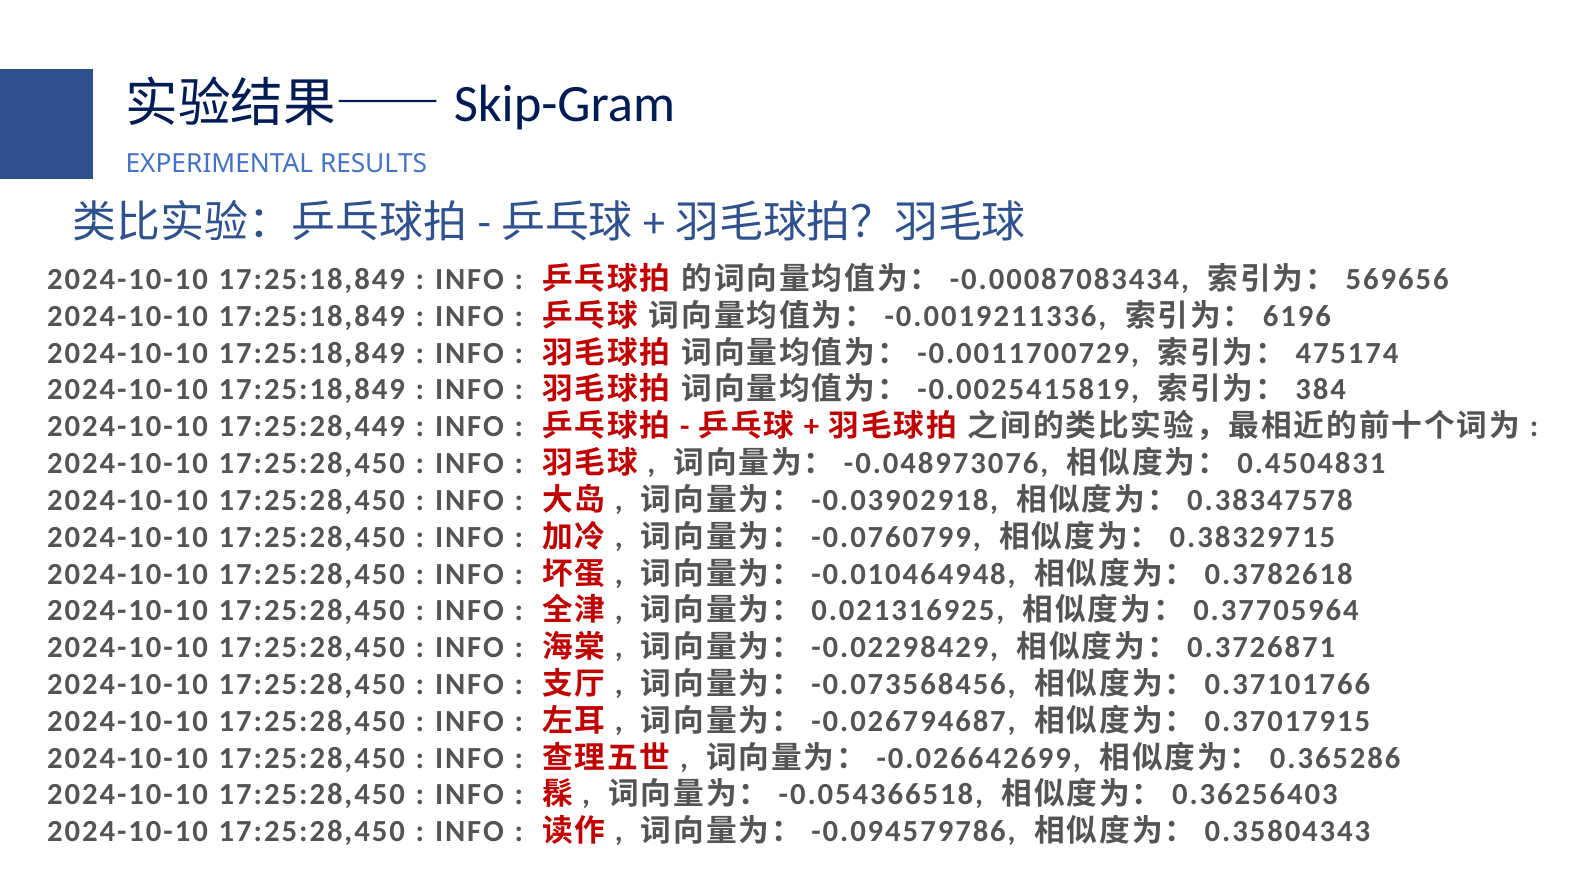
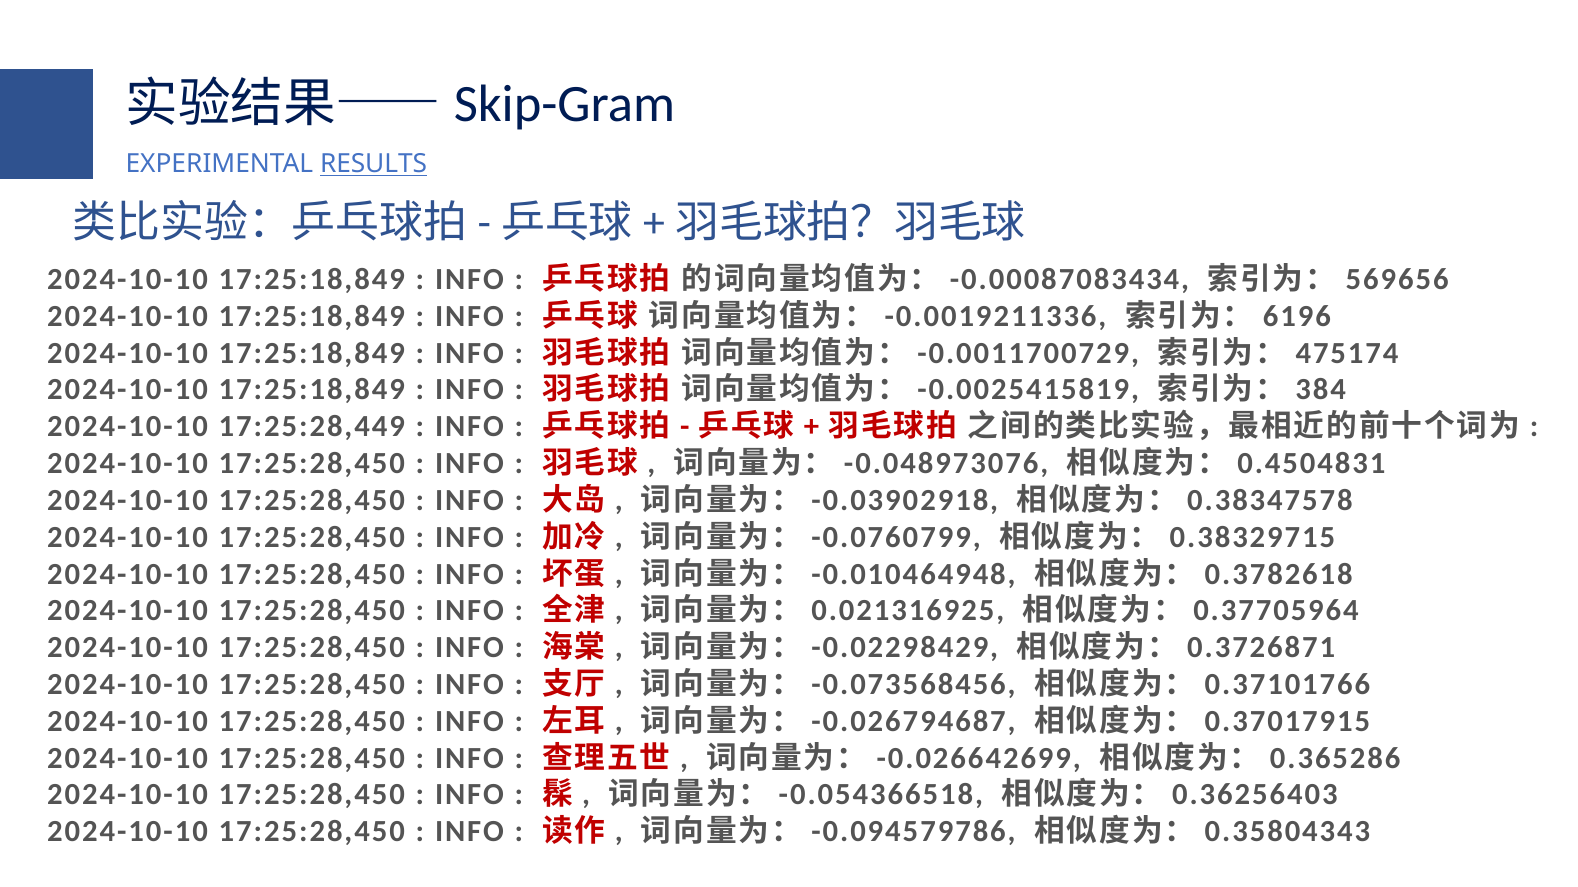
RESULTS underline: none -> present (374, 164)
